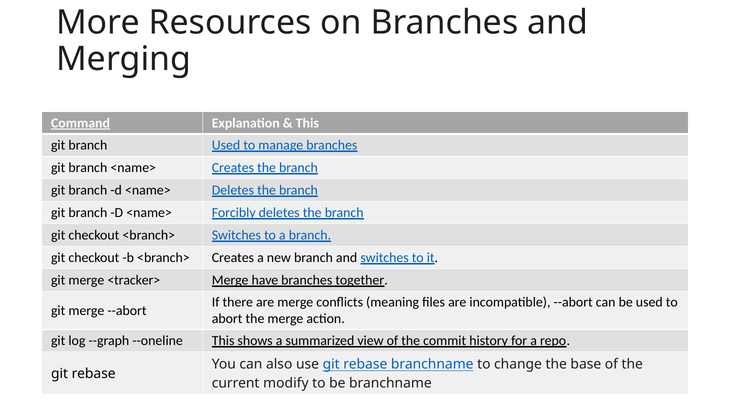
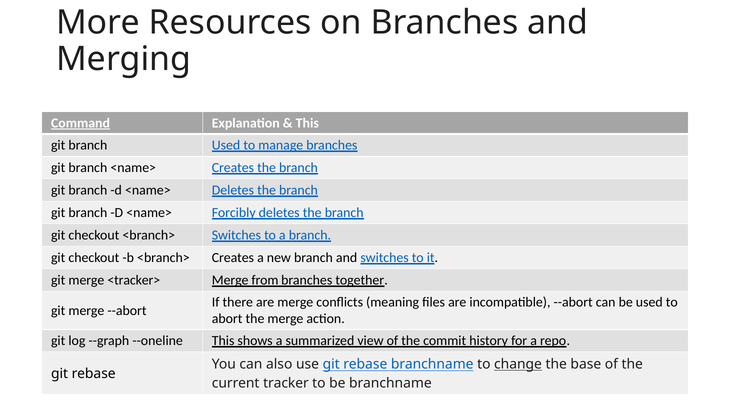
have: have -> from (265, 280)
change underline: none -> present (518, 365)
modify: modify -> tracker (286, 384)
